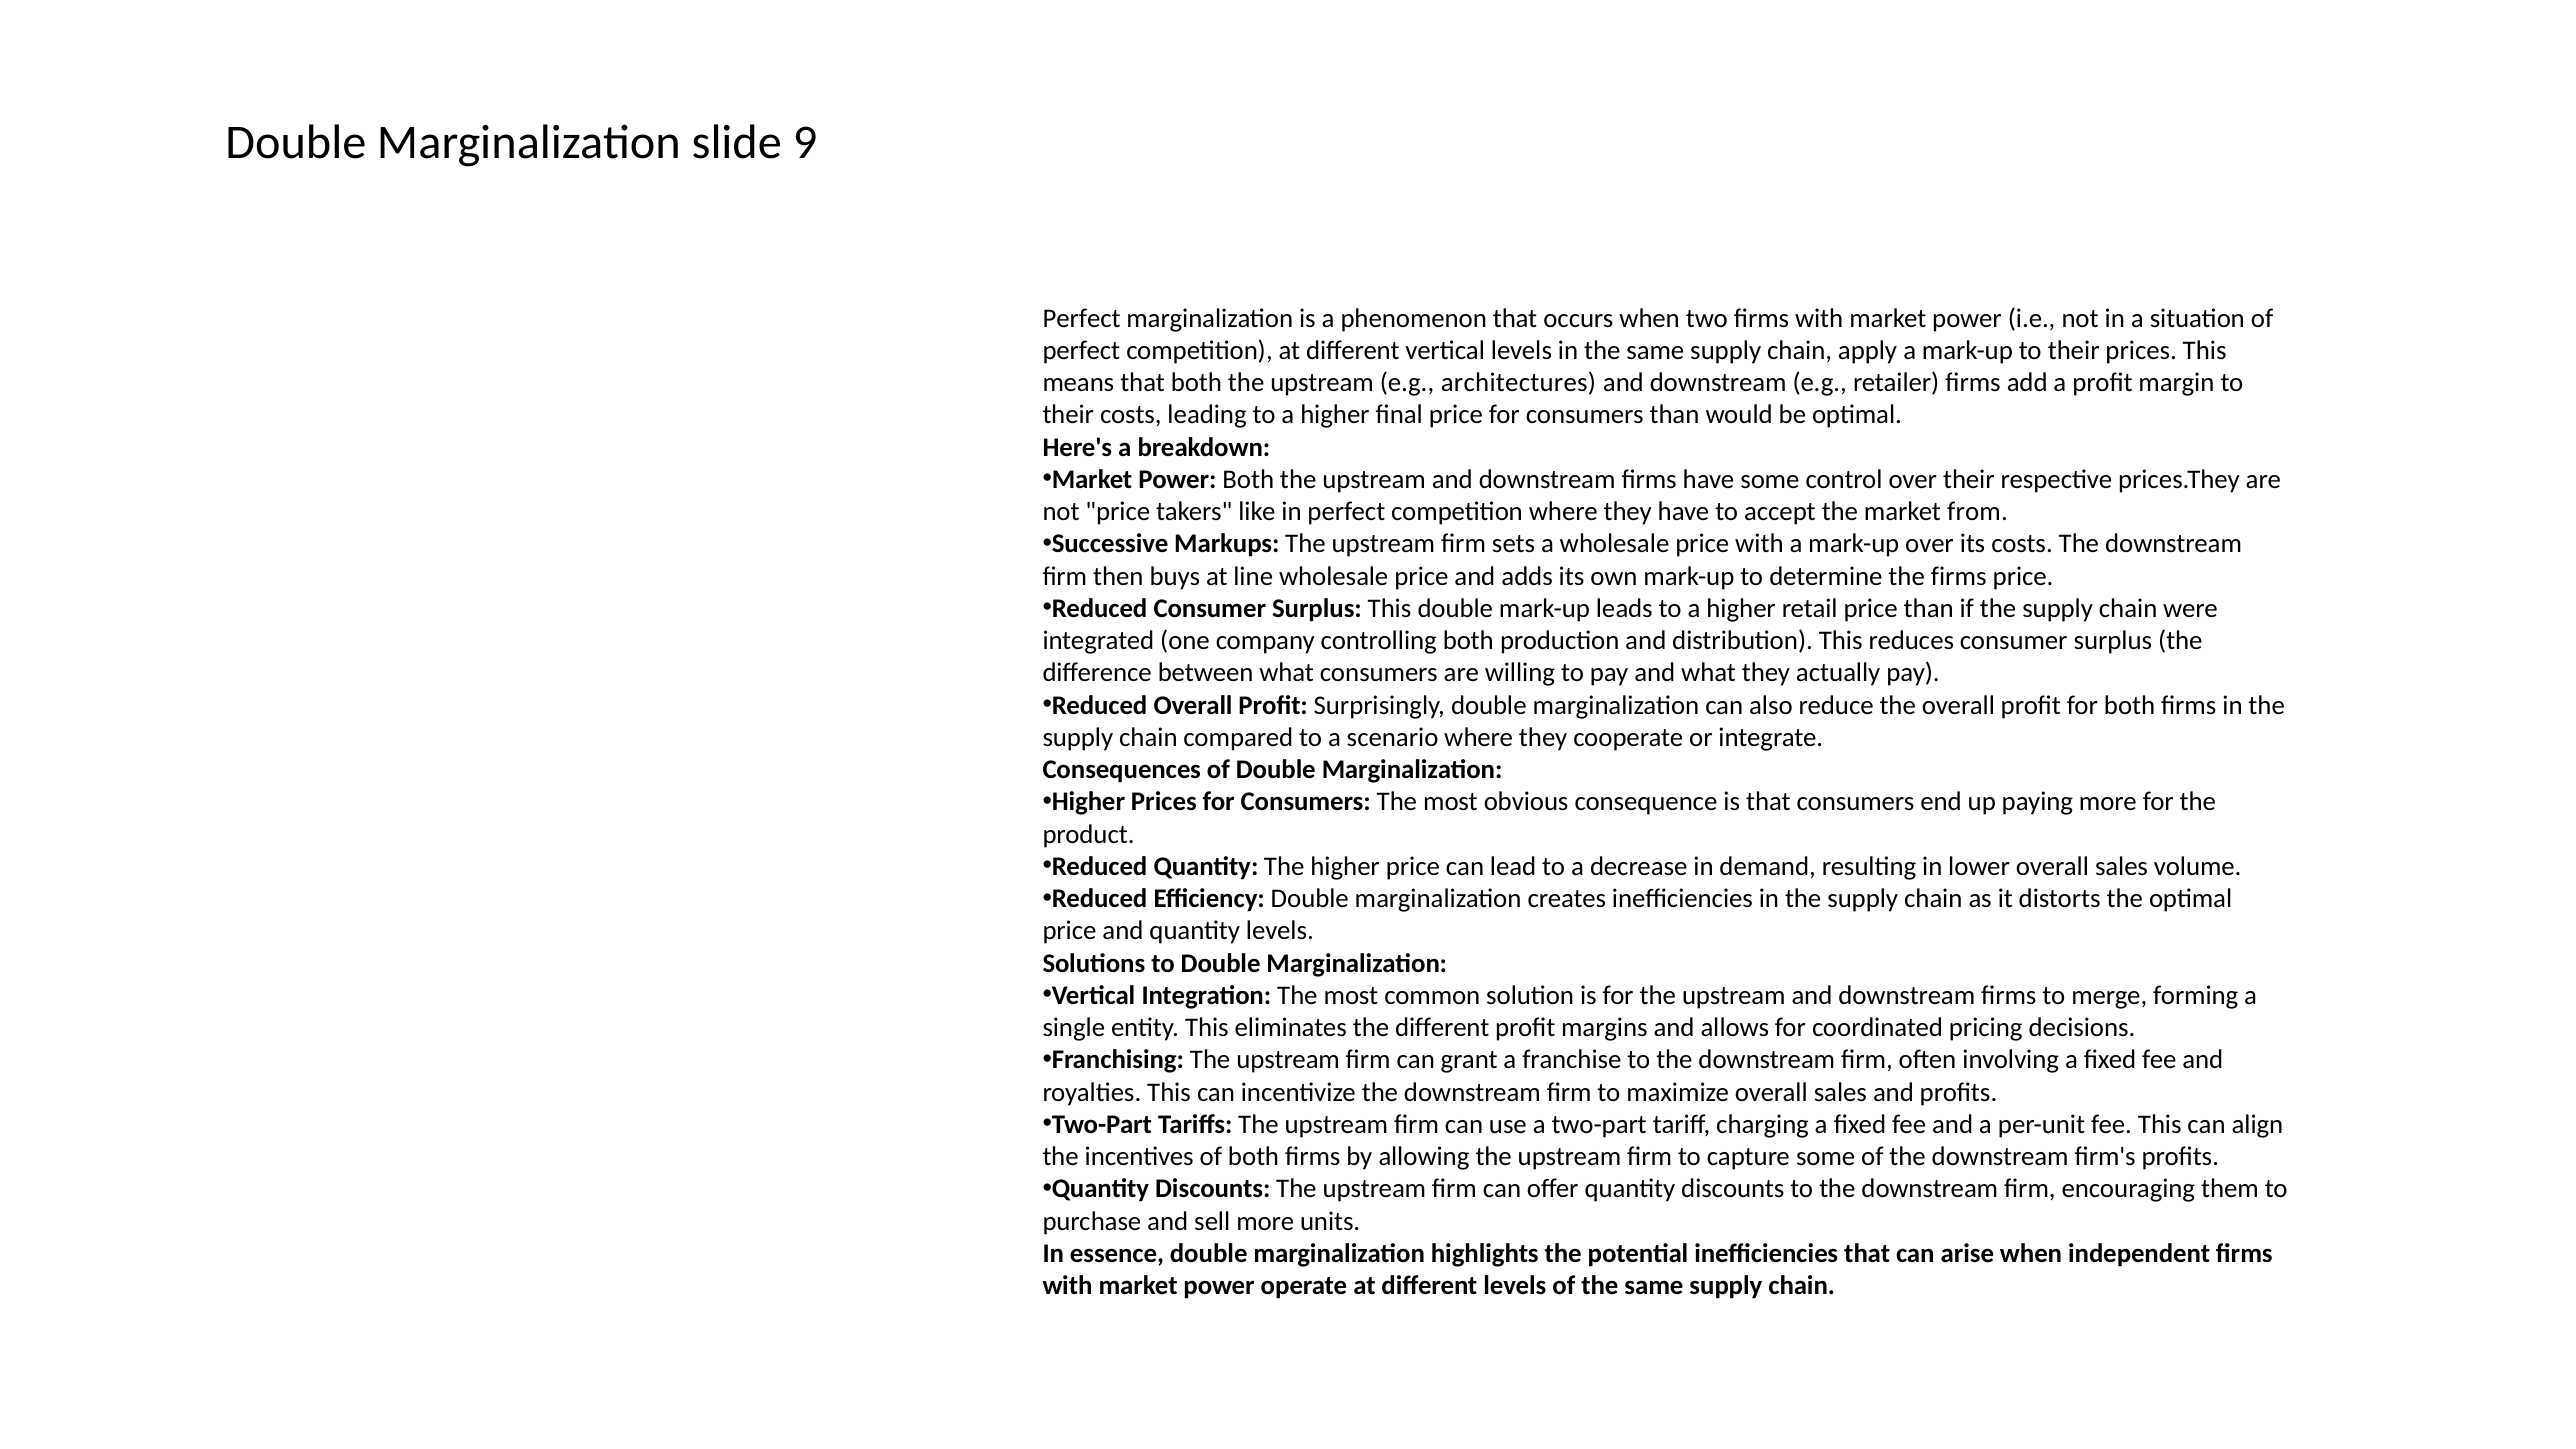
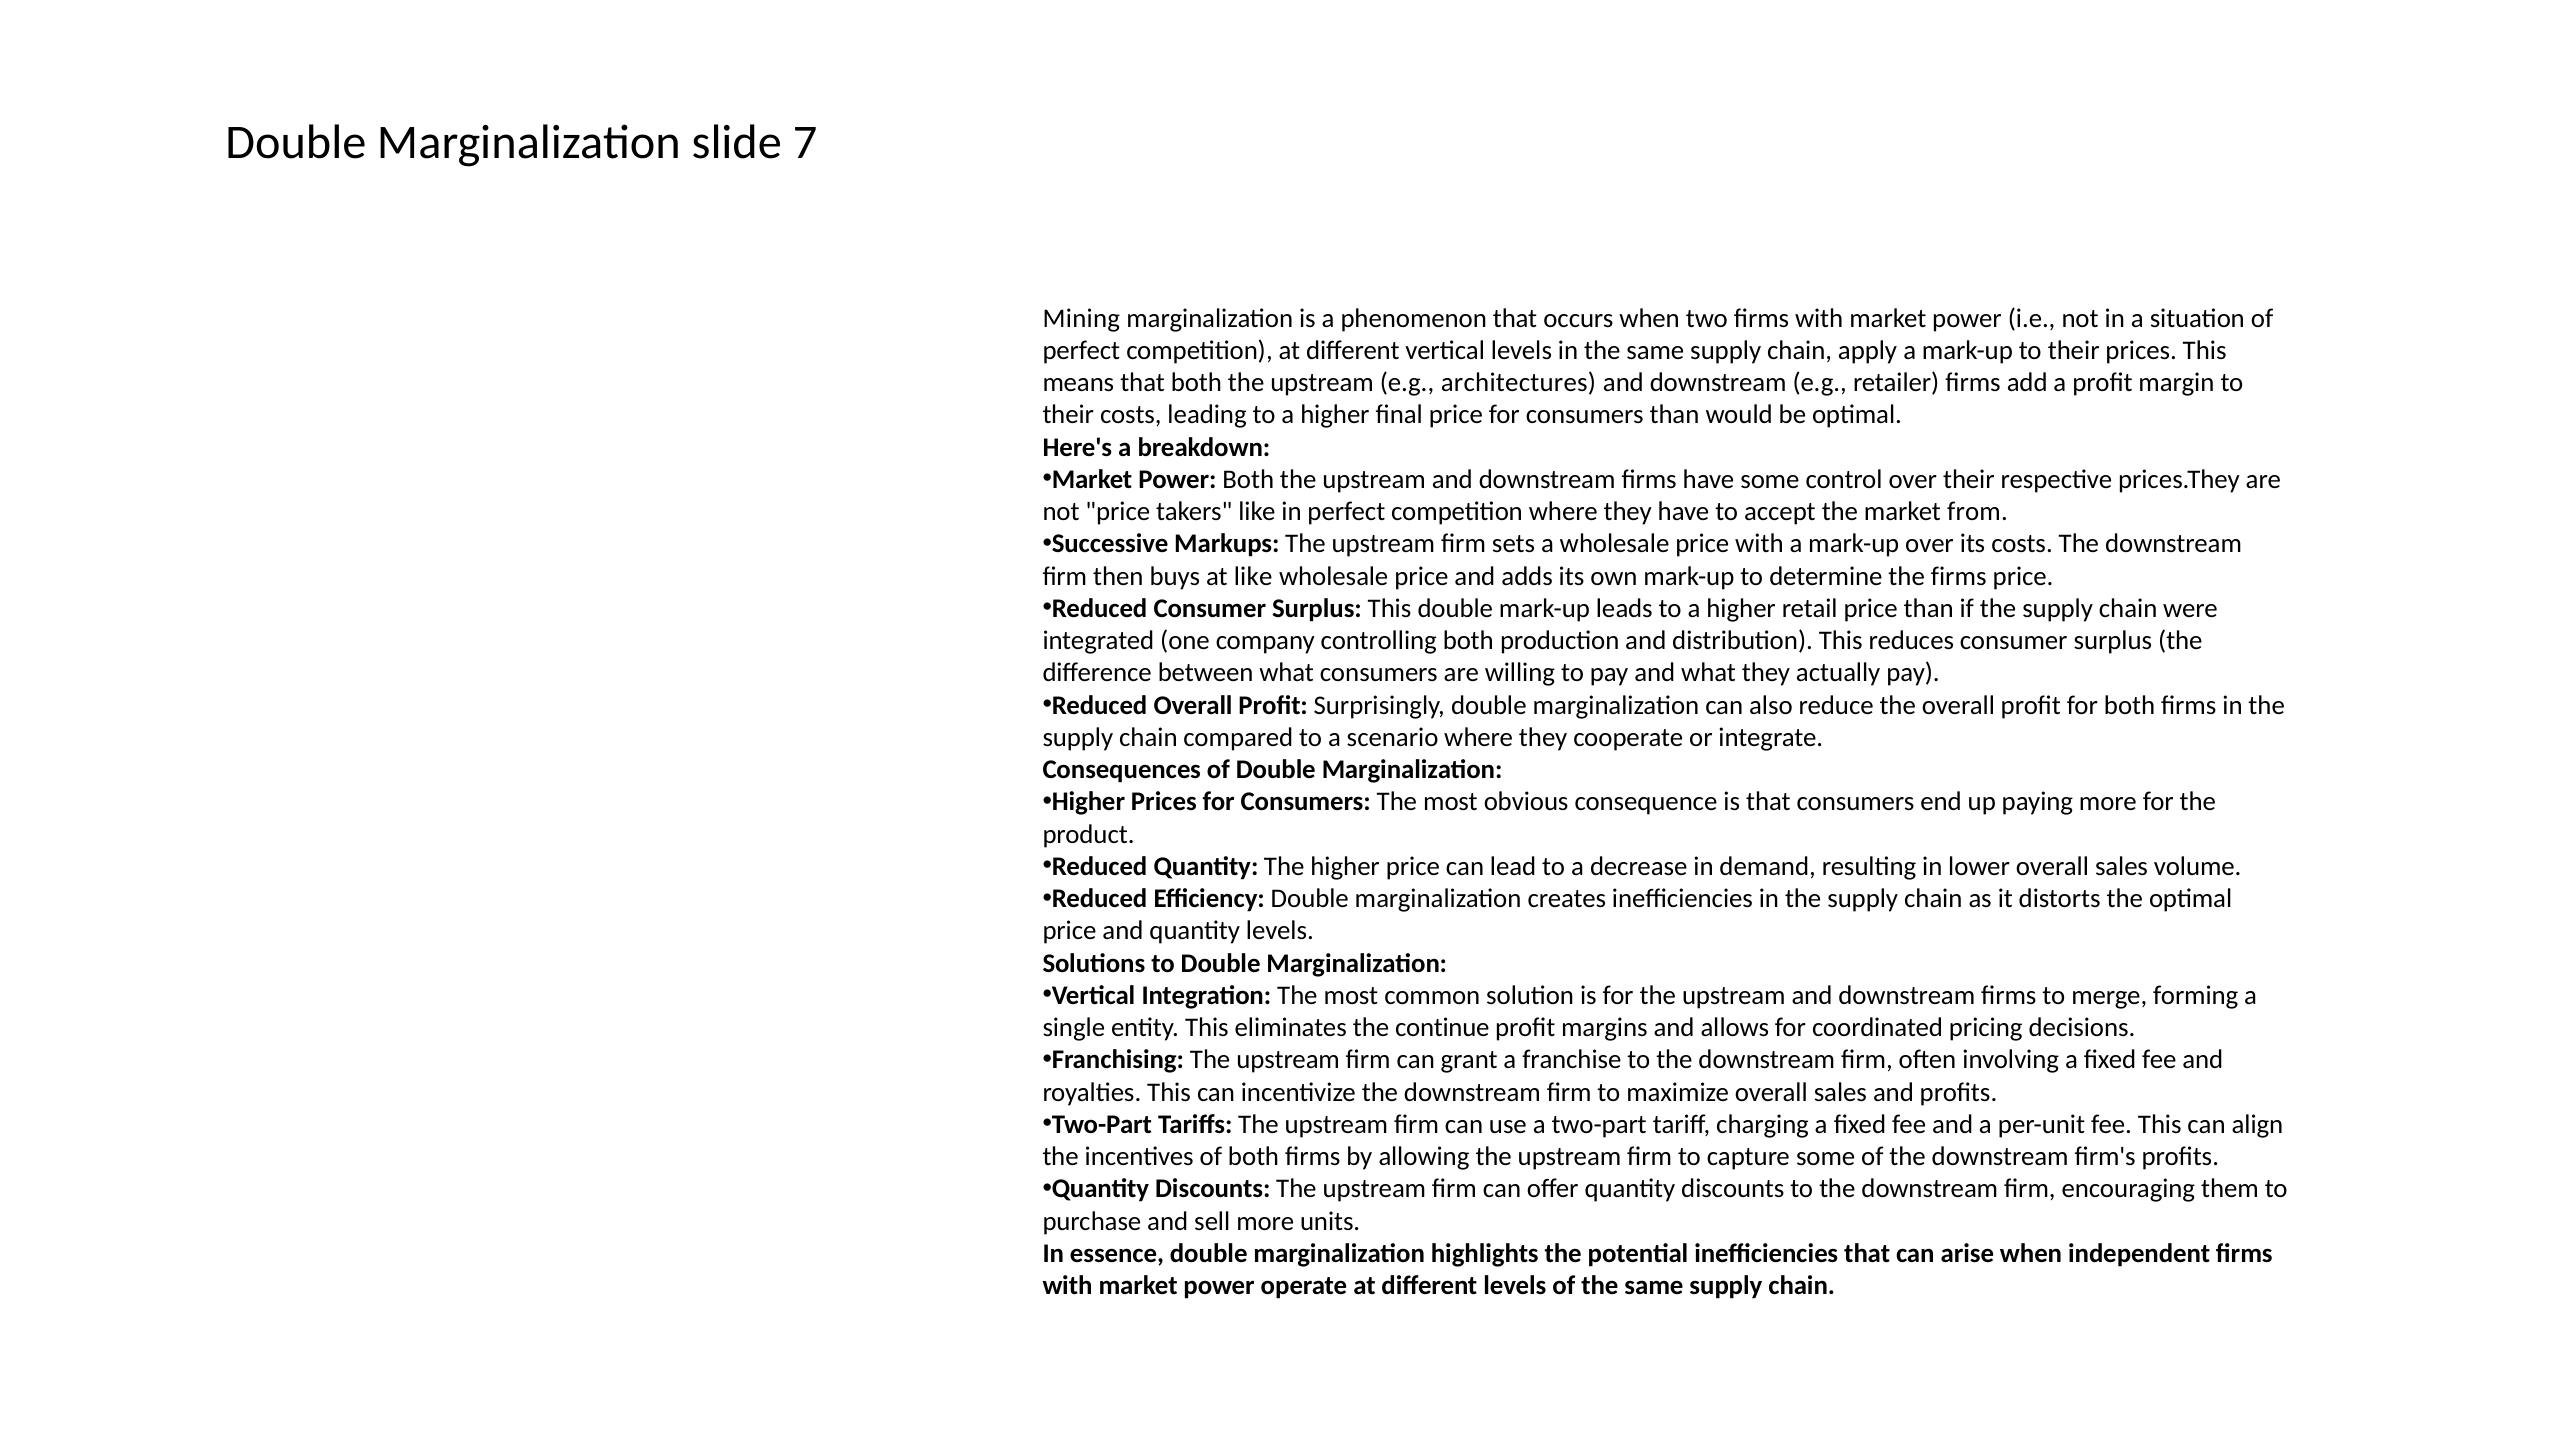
9: 9 -> 7 (805, 143)
Perfect: Perfect -> Mining (1081, 318)
at line: line -> like (1253, 576)
the different: different -> continue (1442, 1028)
